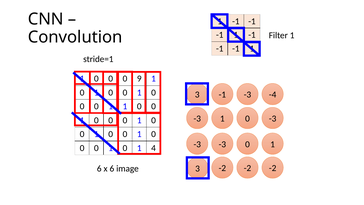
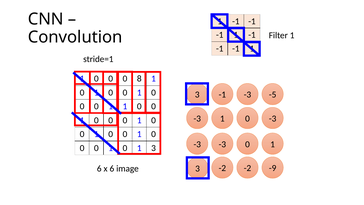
9: 9 -> 8 (139, 79)
-4: -4 -> -5 (273, 95)
4: 4 -> 3 (154, 148)
-2 -2 -2: -2 -> -9 (273, 168)
